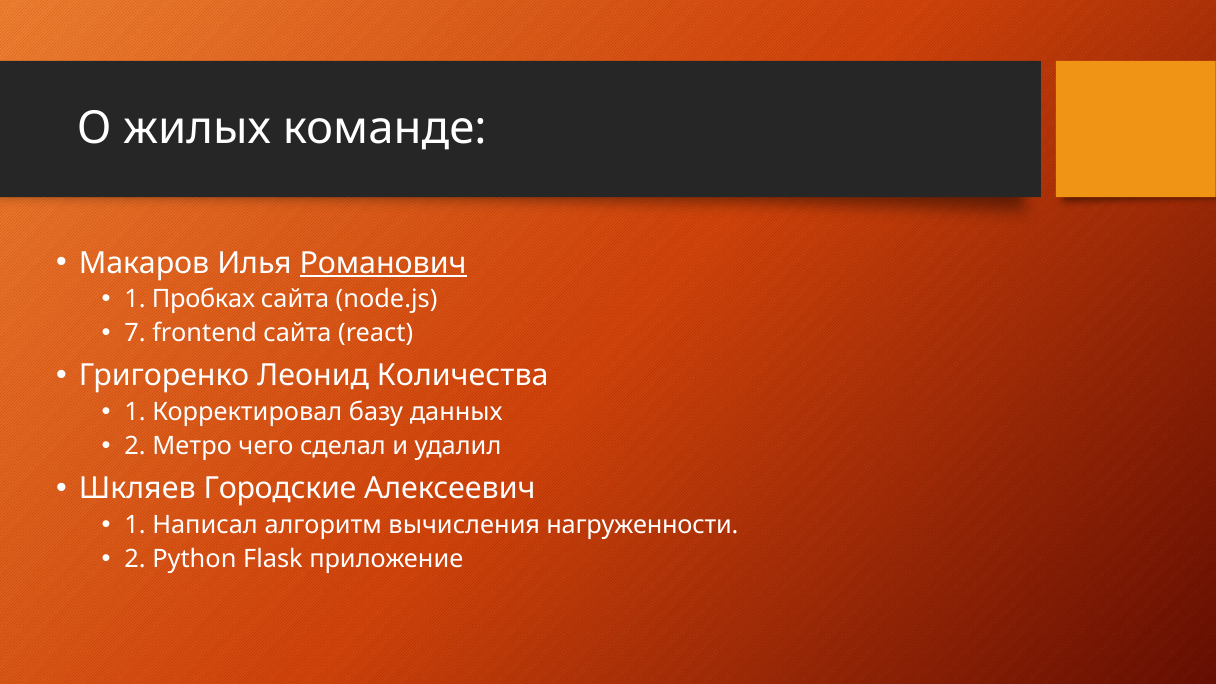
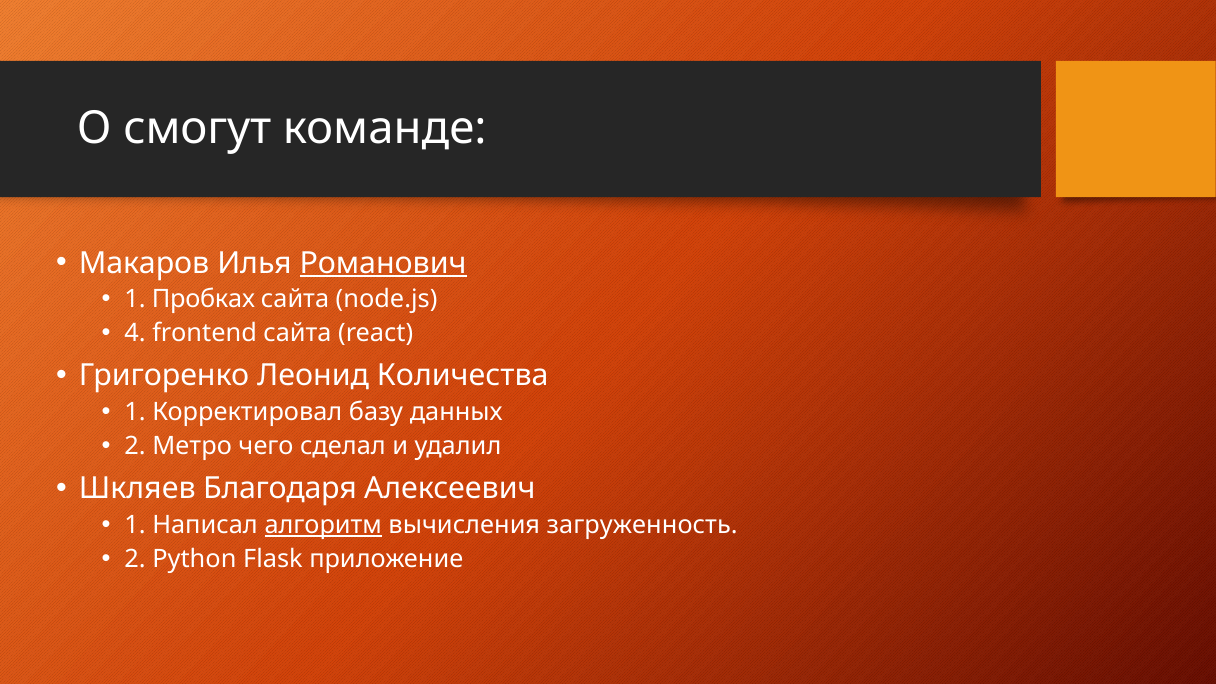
жилых: жилых -> смогут (197, 129)
7: 7 -> 4 (135, 333)
Городские: Городские -> Благодаря (280, 489)
алгоритм underline: none -> present (323, 525)
нагруженности: нагруженности -> загруженность (642, 525)
